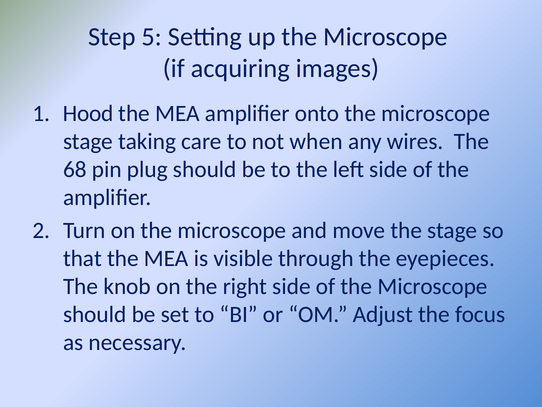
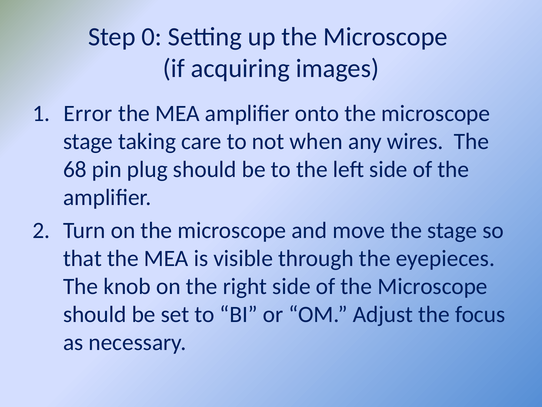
5: 5 -> 0 (152, 37)
Hood: Hood -> Error (88, 113)
